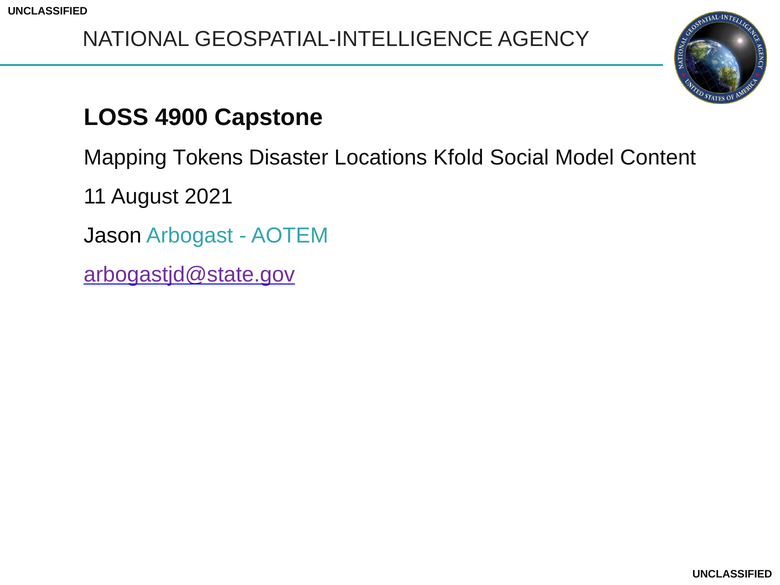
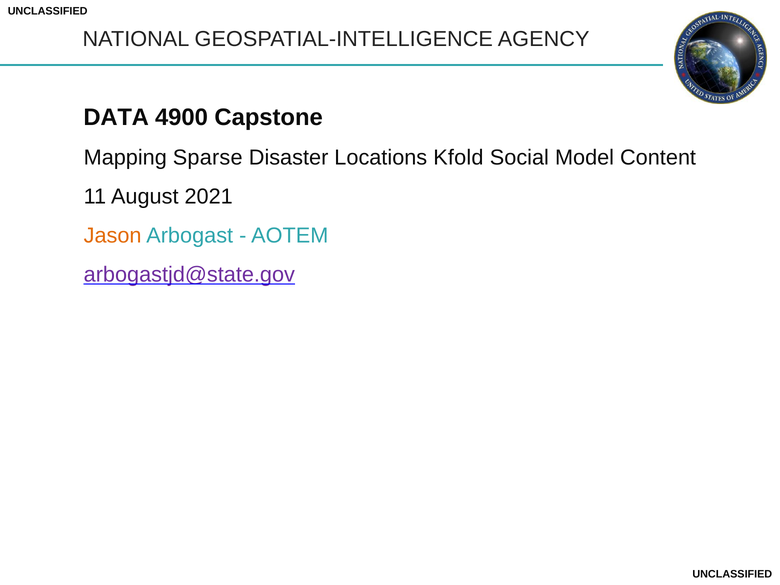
LOSS: LOSS -> DATA (116, 117)
Tokens: Tokens -> Sparse (208, 157)
Jason colour: black -> orange (113, 235)
